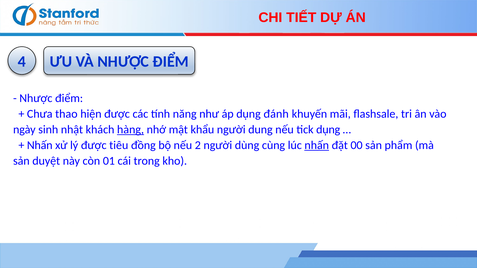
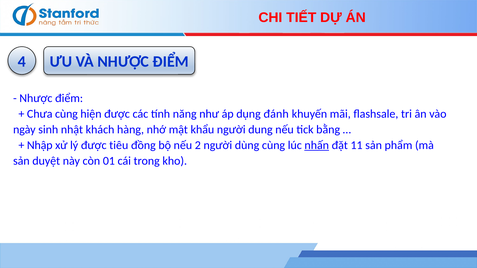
Chưa thao: thao -> cùng (66, 114)
hàng underline: present -> none (131, 130)
tick dụng: dụng -> bằng (328, 130)
Nhấn: Nhấn -> Nhập (40, 145)
00: 00 -> 11 (357, 145)
